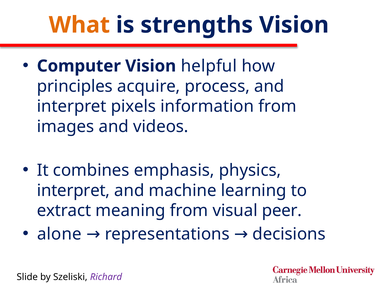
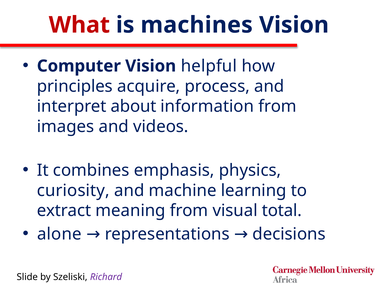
What colour: orange -> red (79, 25)
strengths: strengths -> machines (197, 25)
pixels: pixels -> about (133, 106)
interpret: interpret -> curiosity (73, 190)
peer: peer -> total (282, 210)
